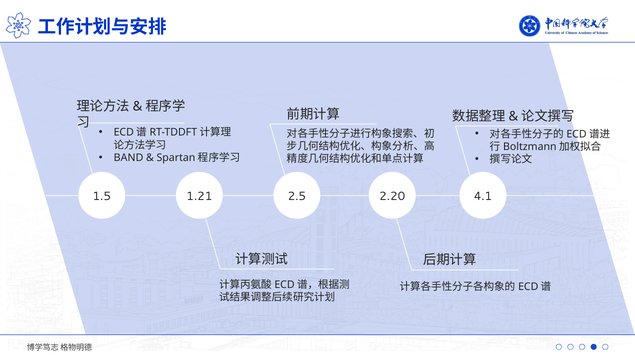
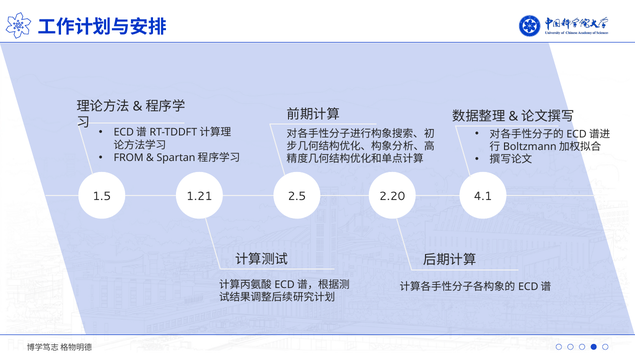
BAND: BAND -> FROM (129, 158)
